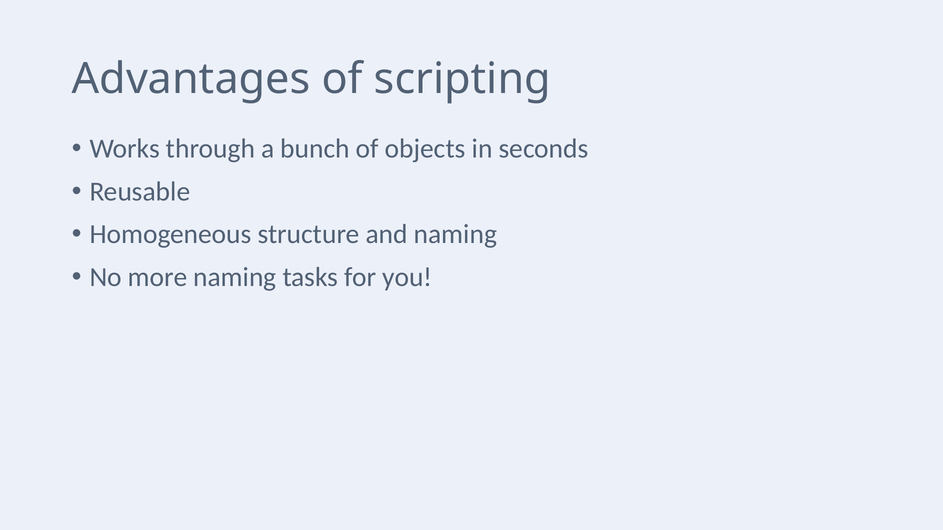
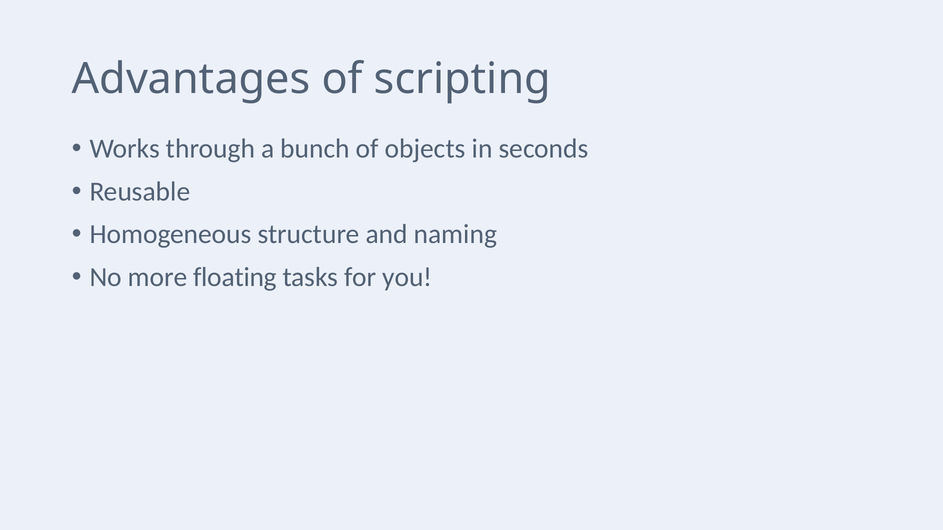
more naming: naming -> floating (235, 277)
